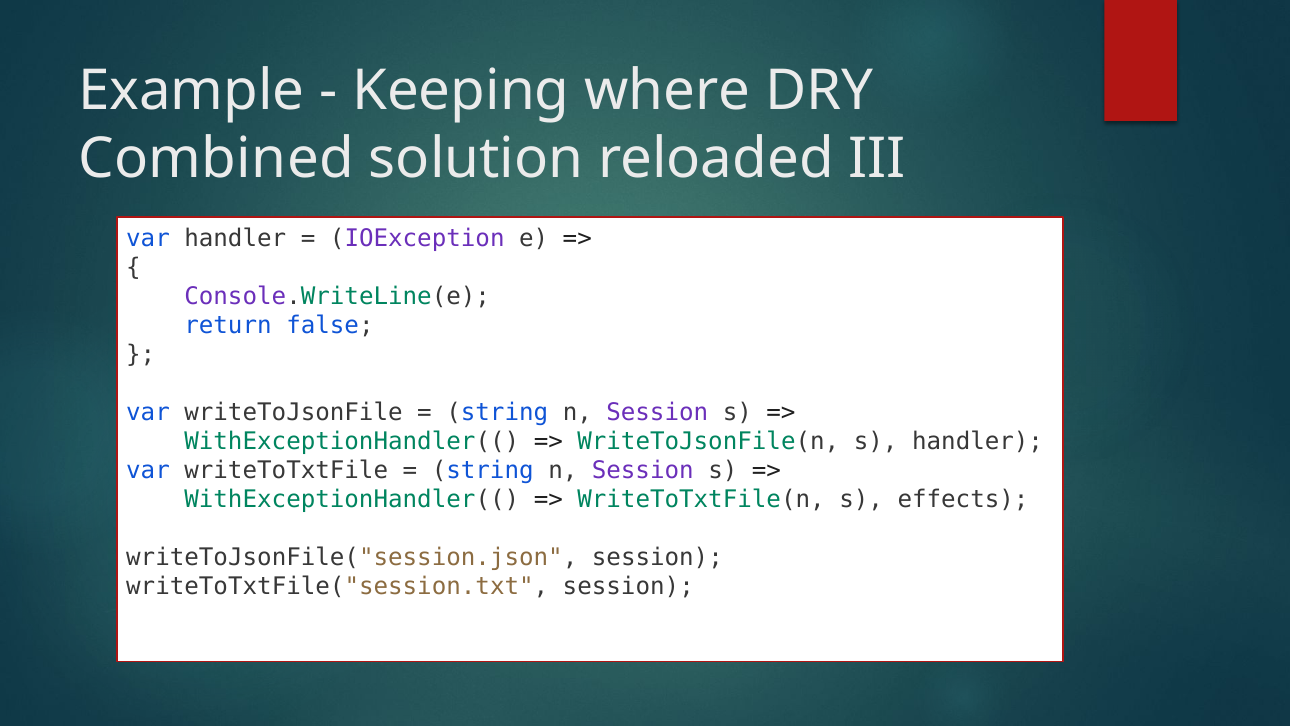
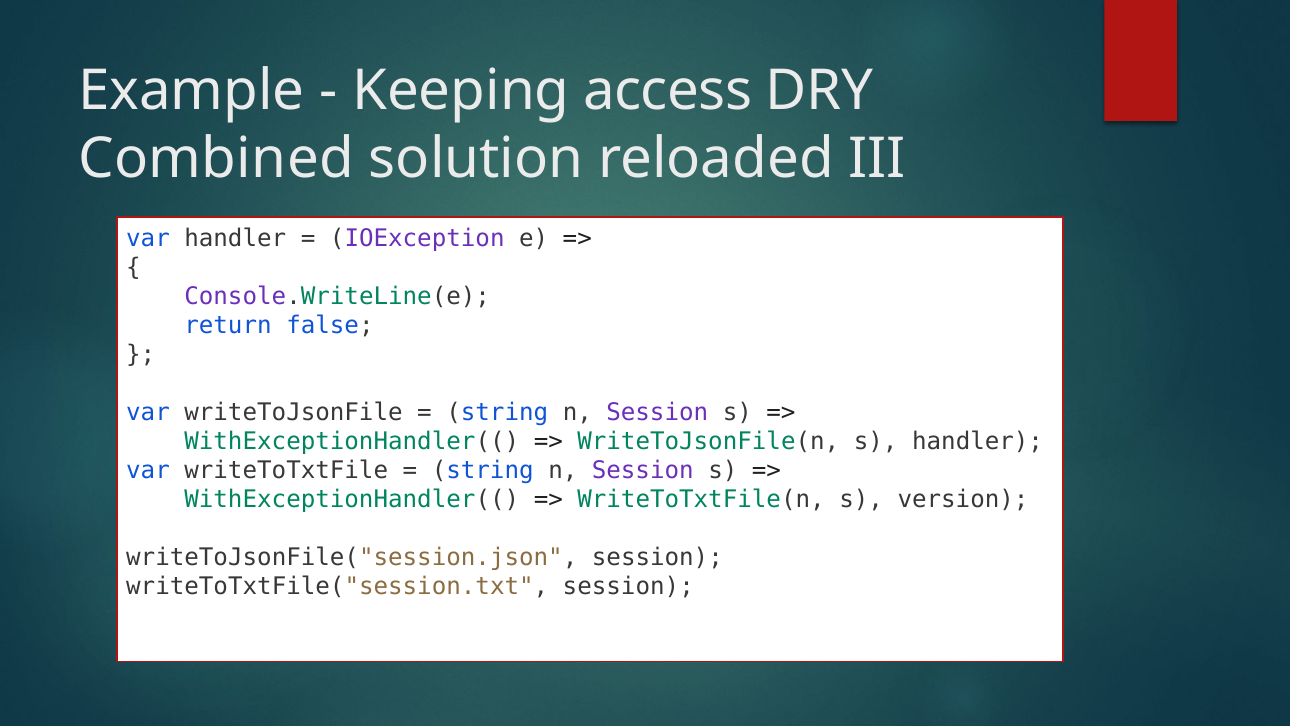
where: where -> access (668, 91)
effects: effects -> version (963, 499)
